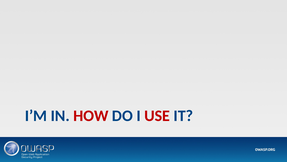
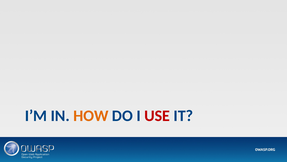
HOW colour: red -> orange (91, 116)
